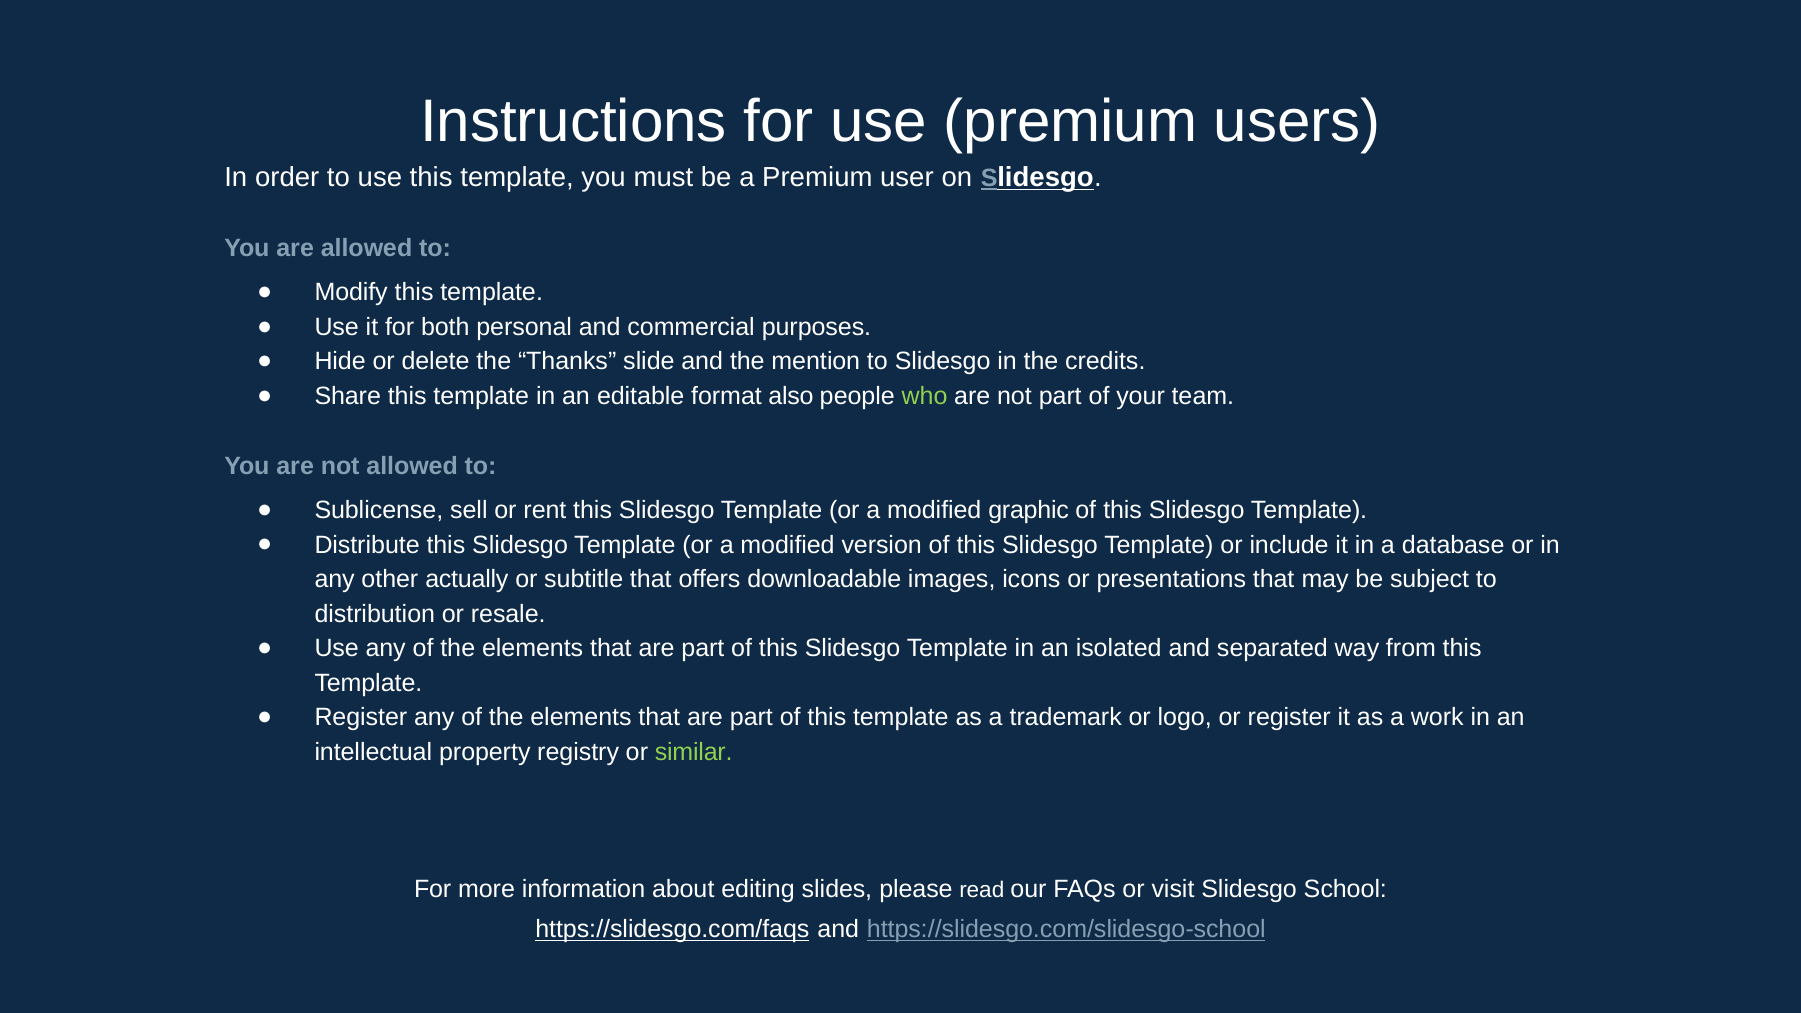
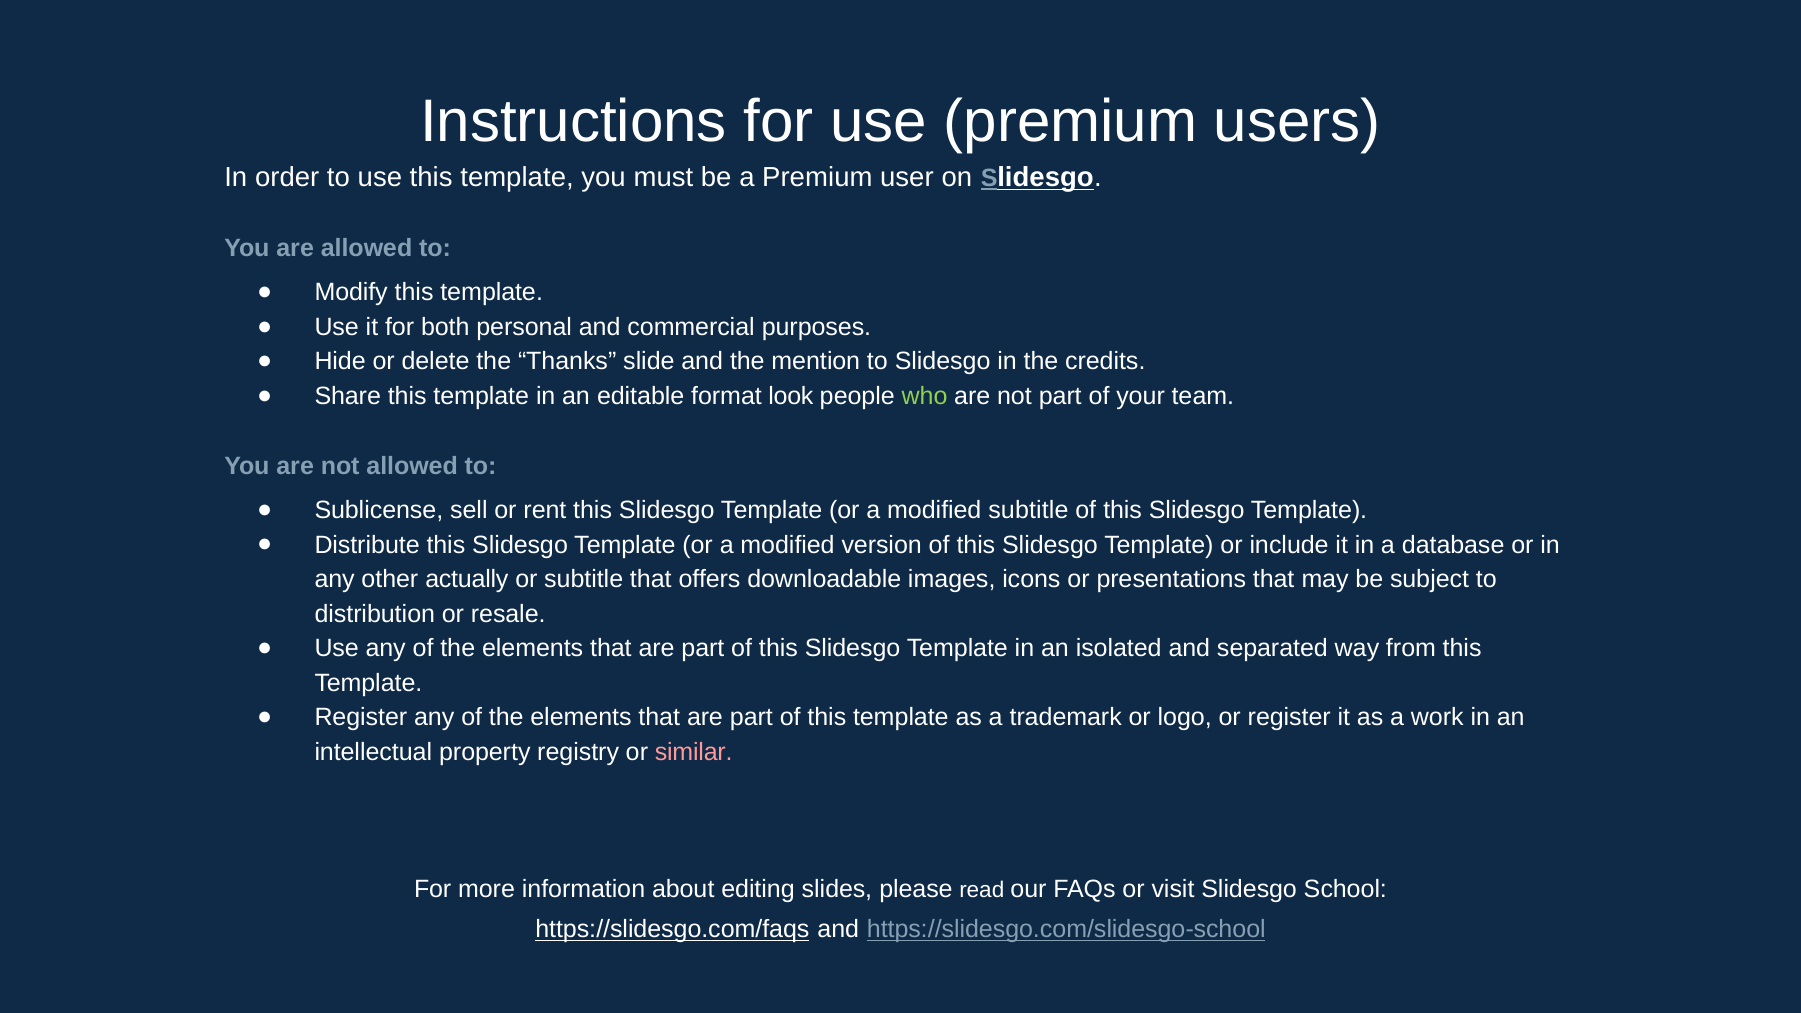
also: also -> look (791, 396)
modified graphic: graphic -> subtitle (1028, 510)
similar colour: light green -> pink (694, 752)
